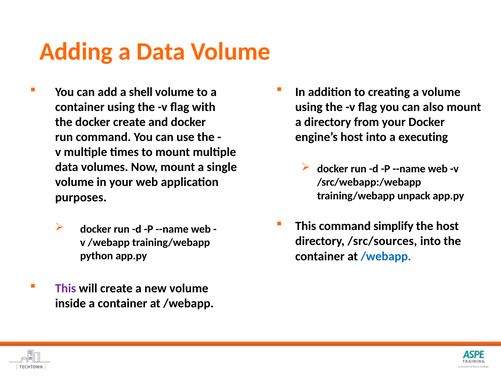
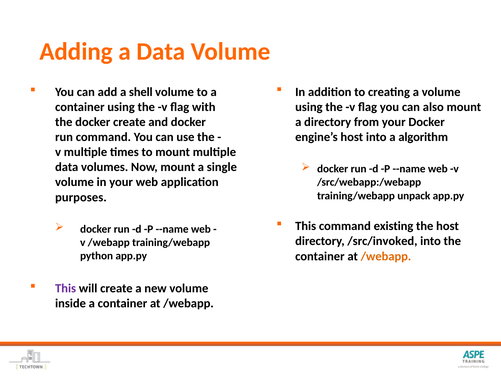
executing: executing -> algorithm (423, 137)
simplify: simplify -> existing (393, 226)
/src/sources: /src/sources -> /src/invoked (382, 241)
/webapp colour: blue -> orange (386, 256)
